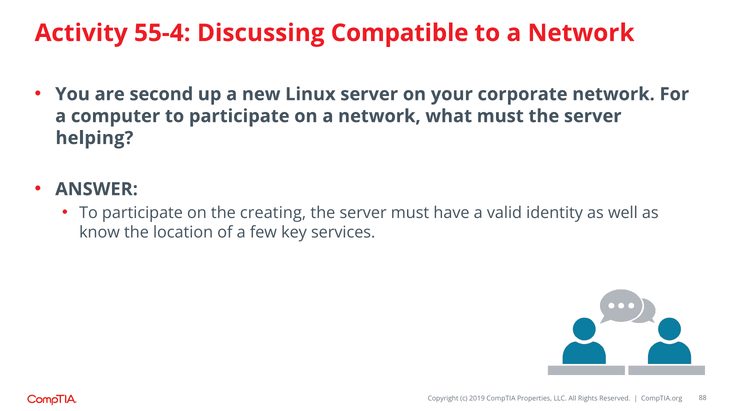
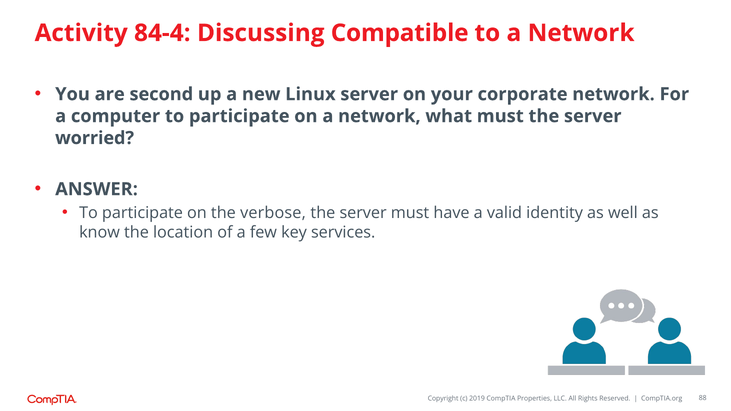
55-4: 55-4 -> 84-4 (162, 33)
helping: helping -> worried (95, 138)
creating: creating -> verbose (273, 213)
